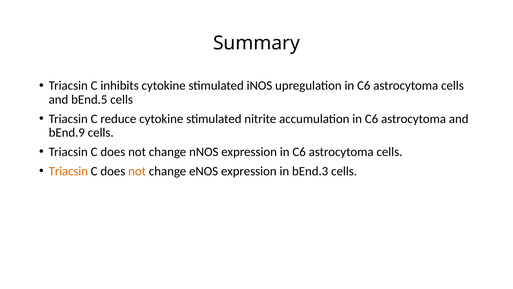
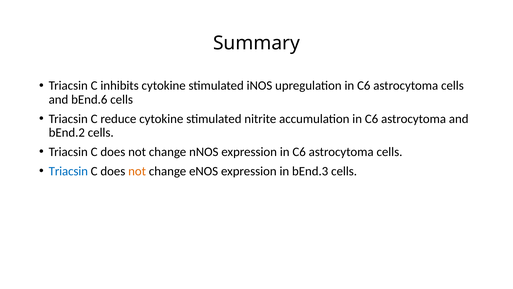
bEnd.5: bEnd.5 -> bEnd.6 (89, 99)
bEnd.9: bEnd.9 -> bEnd.2 (67, 132)
Triacsin colour: orange -> blue (68, 171)
